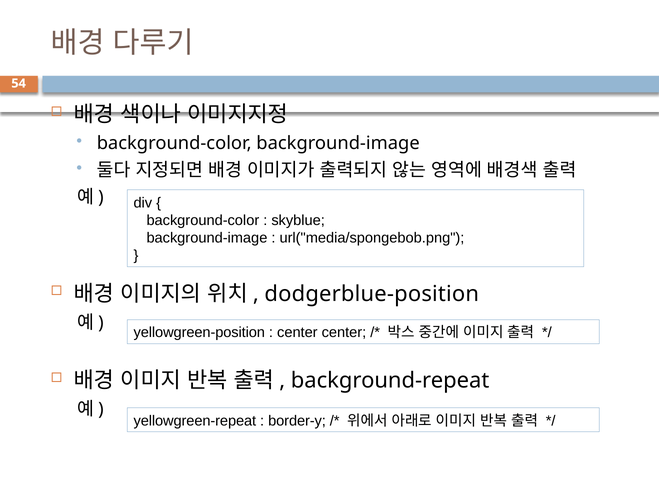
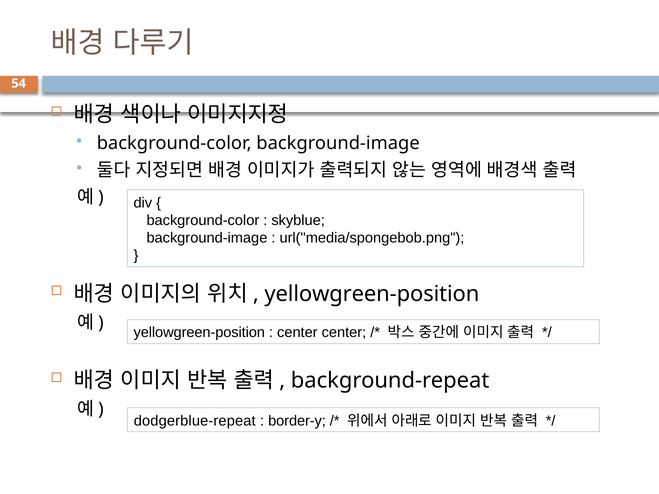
dodgerblue-position: dodgerblue-position -> yellowgreen-position (372, 294)
yellowgreen-repeat: yellowgreen-repeat -> dodgerblue-repeat (195, 421)
